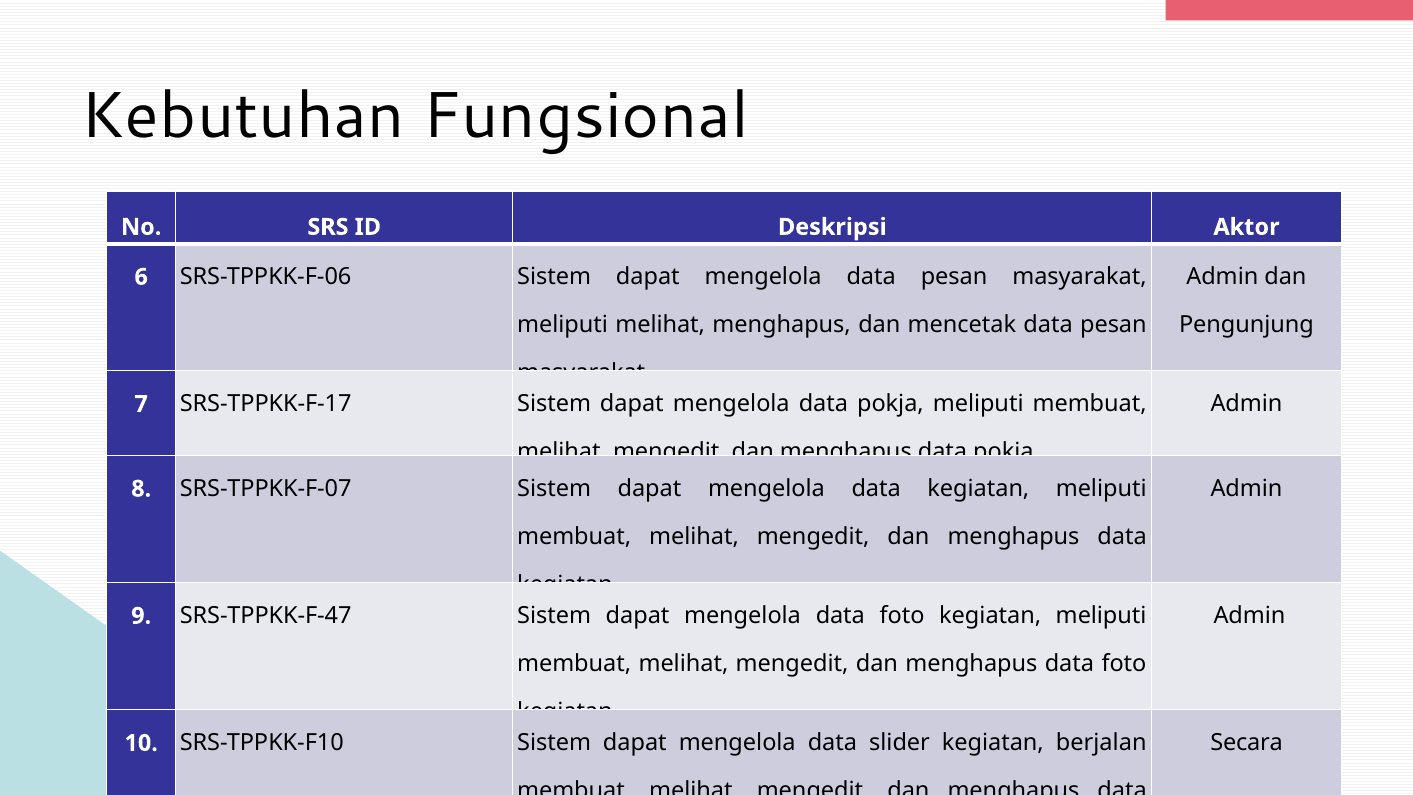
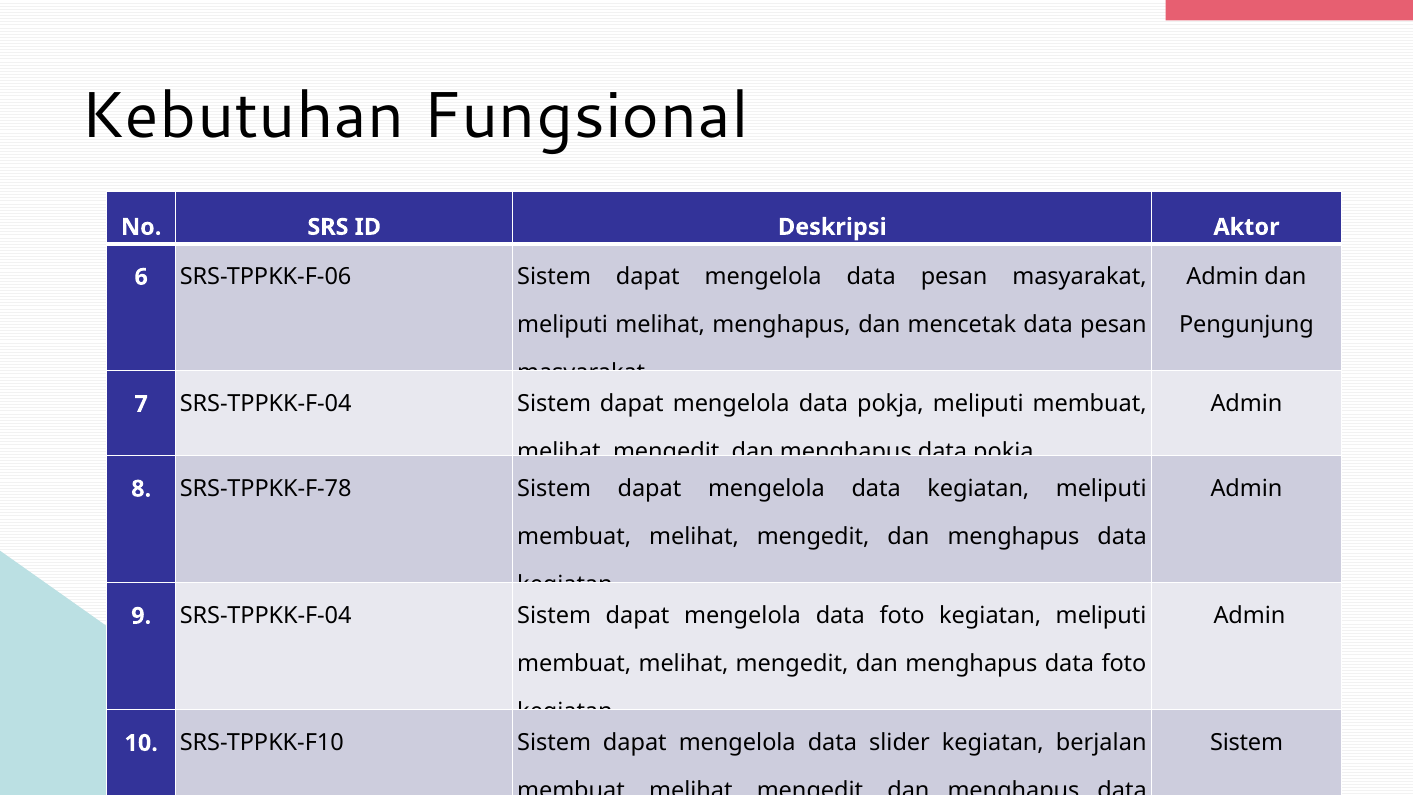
7 SRS-TPPKK-F-17: SRS-TPPKK-F-17 -> SRS-TPPKK-F-04 (266, 404)
SRS-TPPKK-F-07: SRS-TPPKK-F-07 -> SRS-TPPKK-F-78 (266, 489)
9 SRS-TPPKK-F-47: SRS-TPPKK-F-47 -> SRS-TPPKK-F-04 (266, 616)
Secara: Secara -> Sistem (1247, 743)
